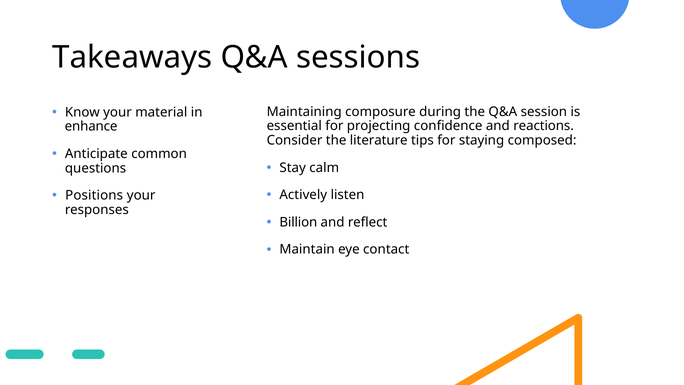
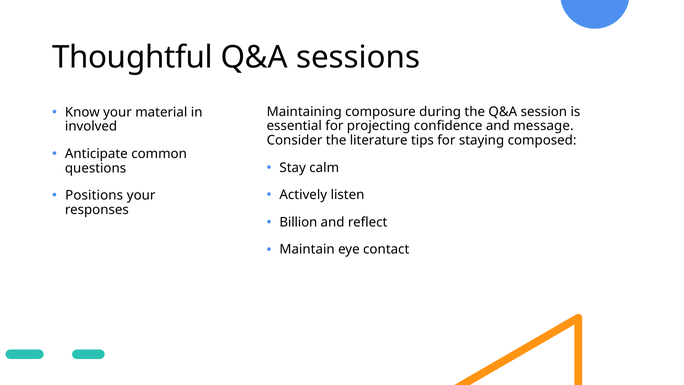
Takeaways: Takeaways -> Thoughtful (132, 57)
reactions: reactions -> message (543, 126)
enhance: enhance -> involved (91, 127)
